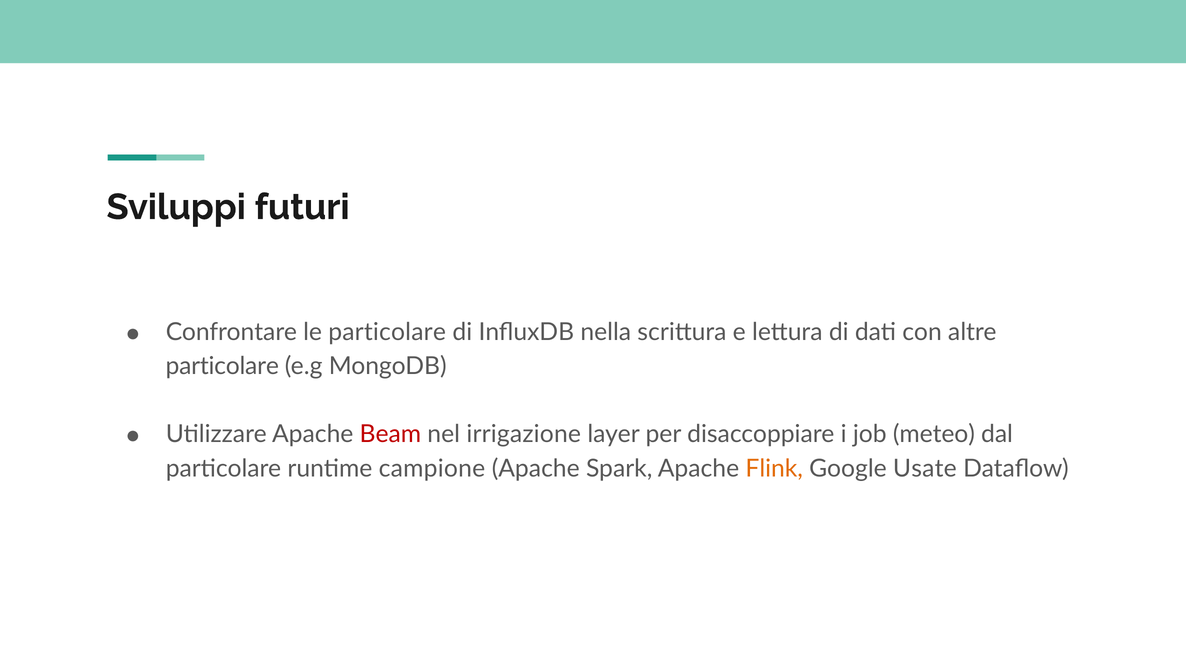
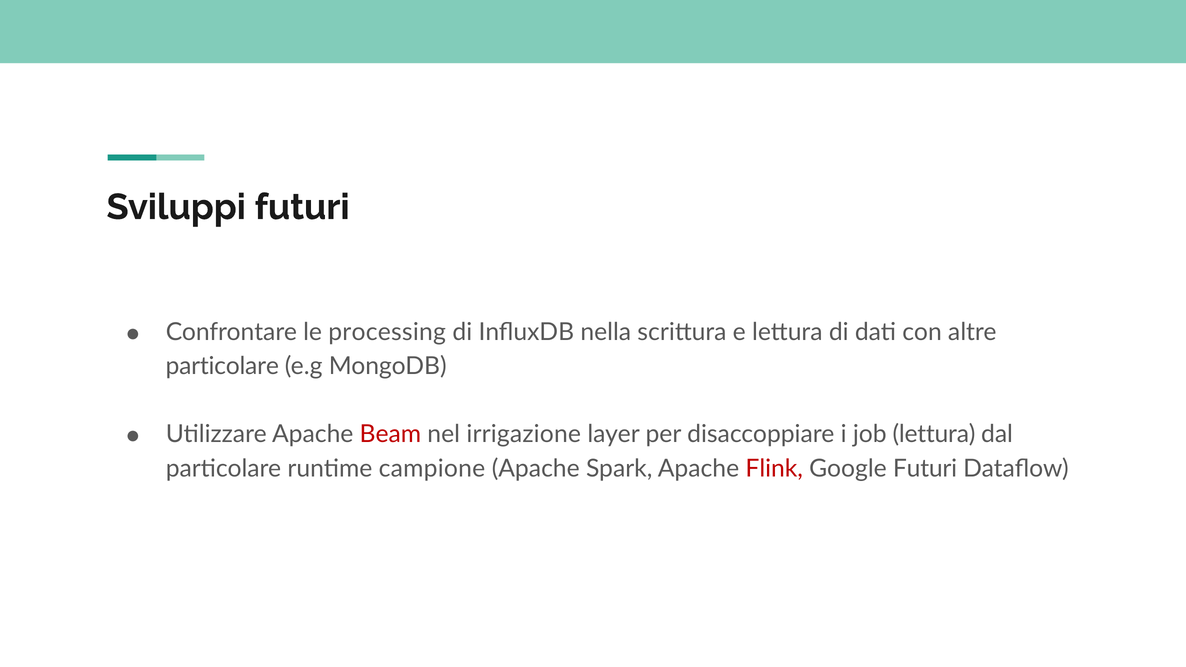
le particolare: particolare -> processing (387, 332)
job meteo: meteo -> lettura (934, 434)
Flink colour: orange -> red (774, 468)
Google Usate: Usate -> Futuri (925, 468)
